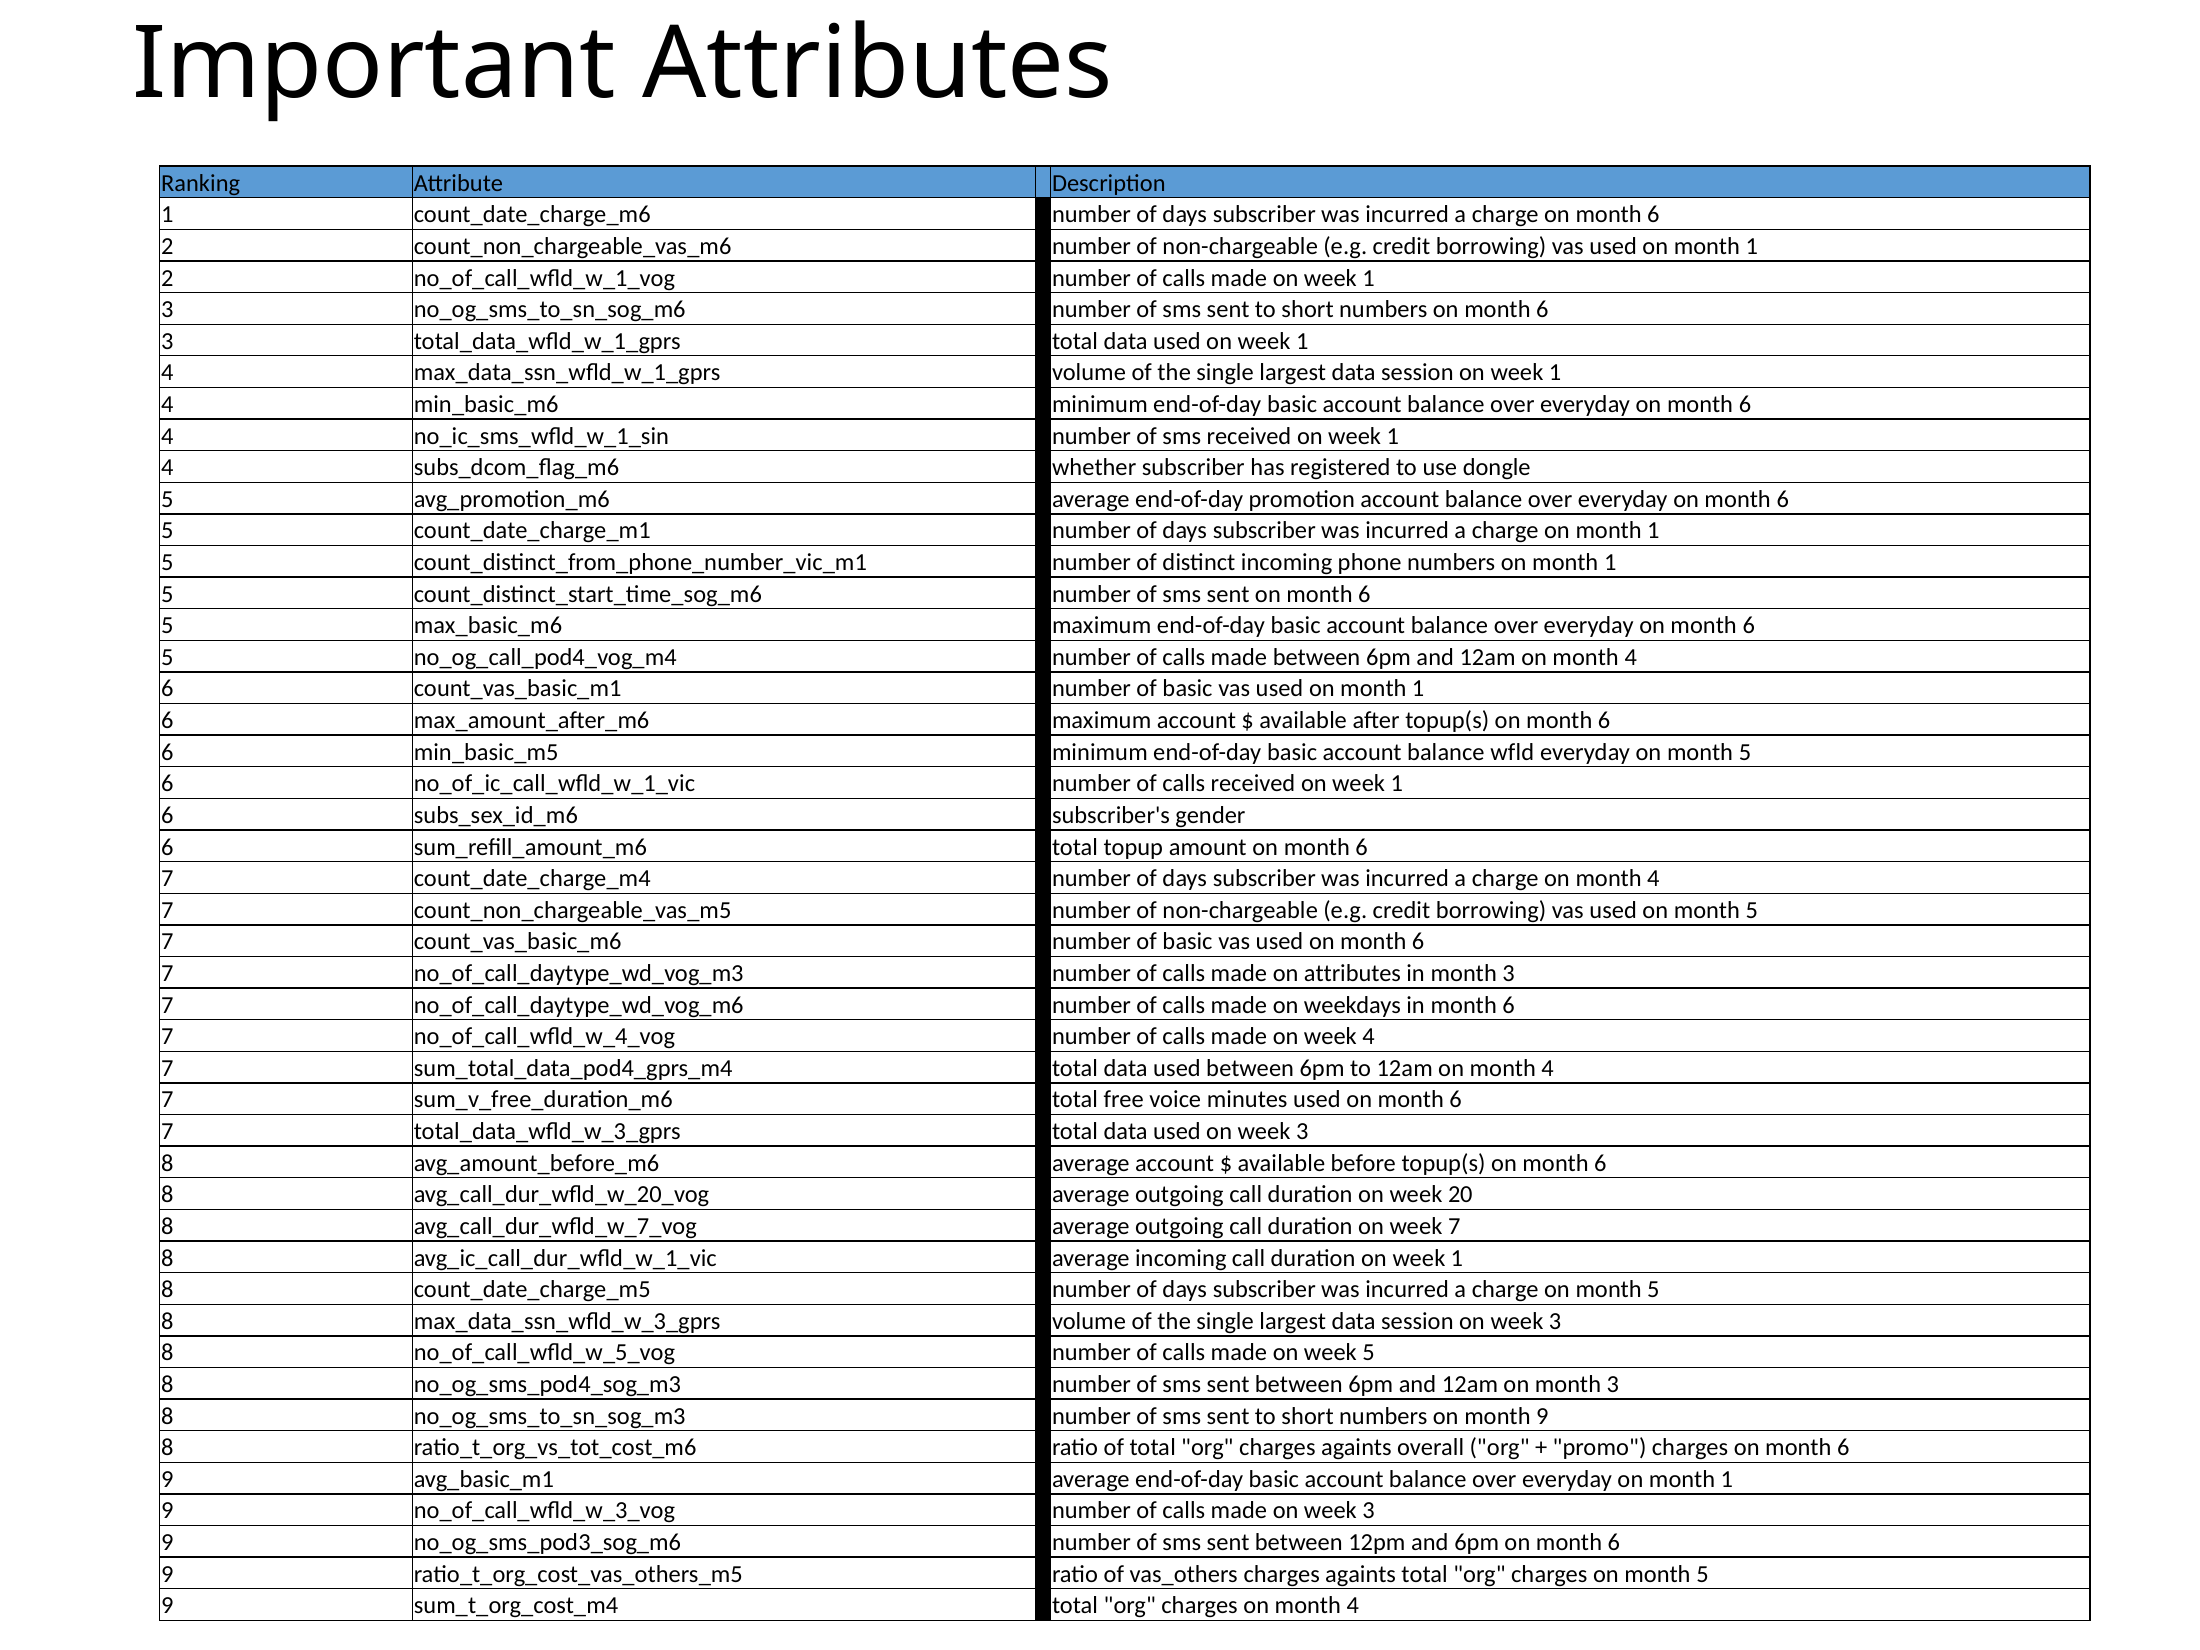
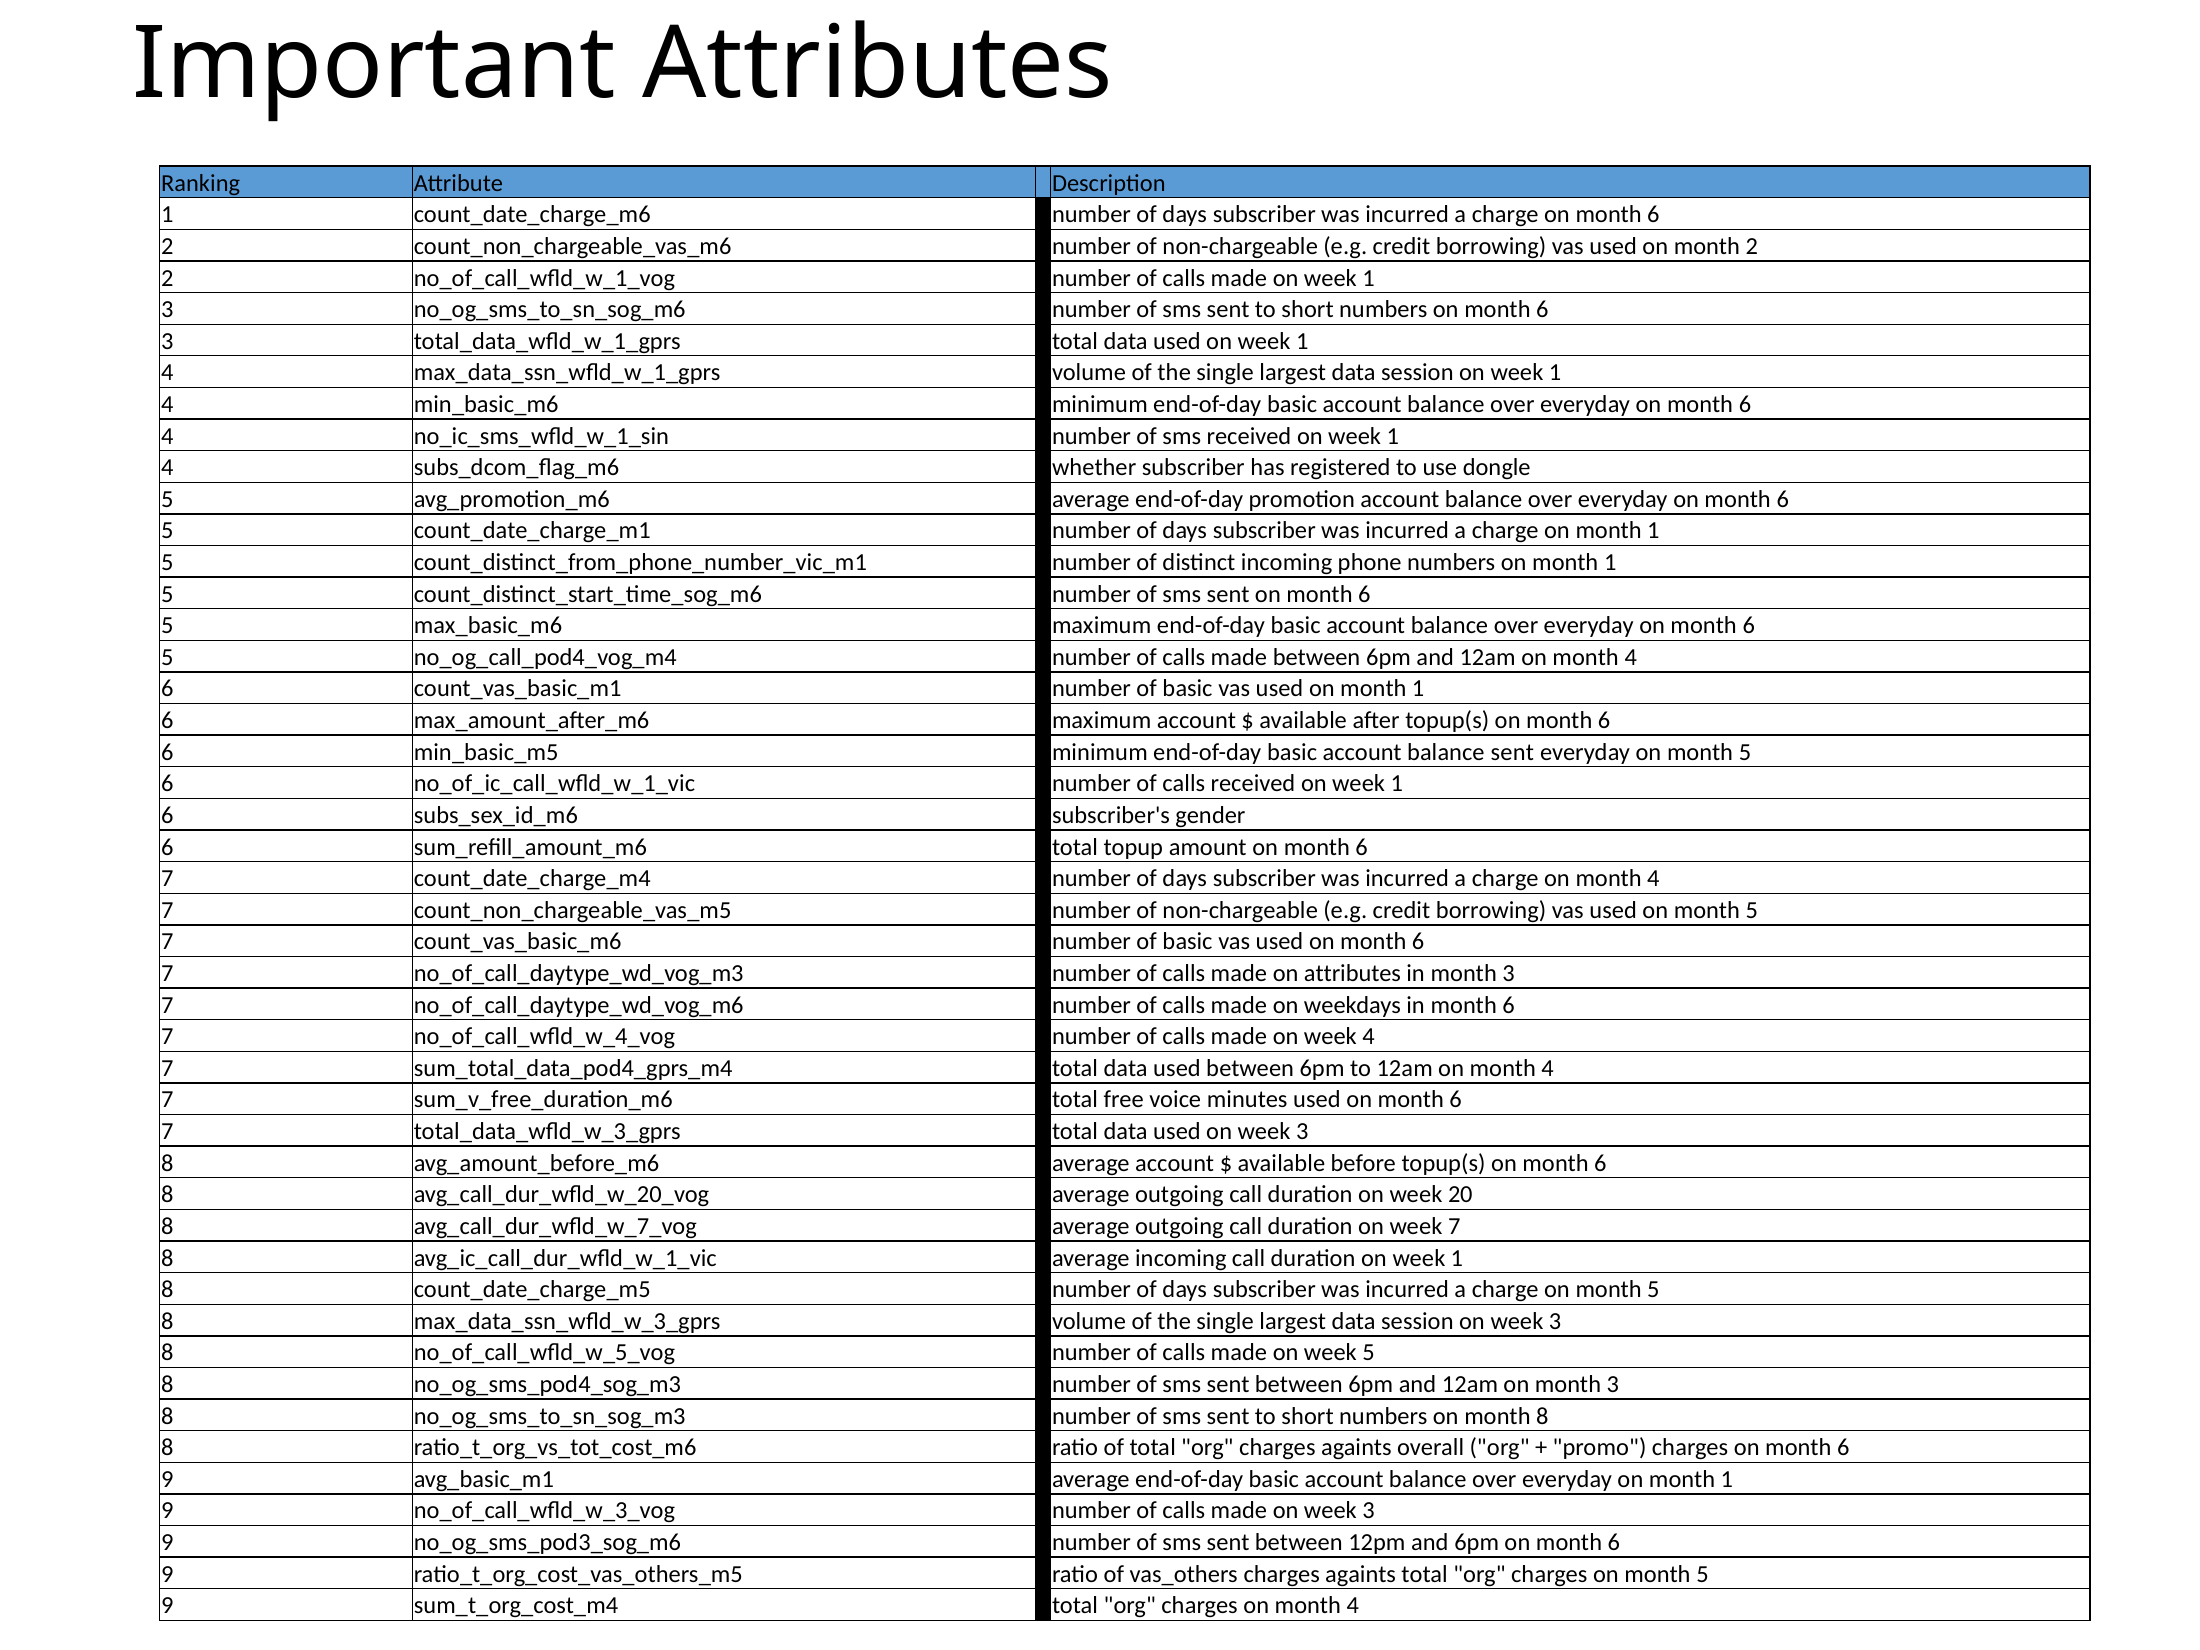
1: 1 -> 2 (1752, 246)
balance wfld: wfld -> sent (1512, 752)
month 9: 9 -> 8 (1542, 1416)
